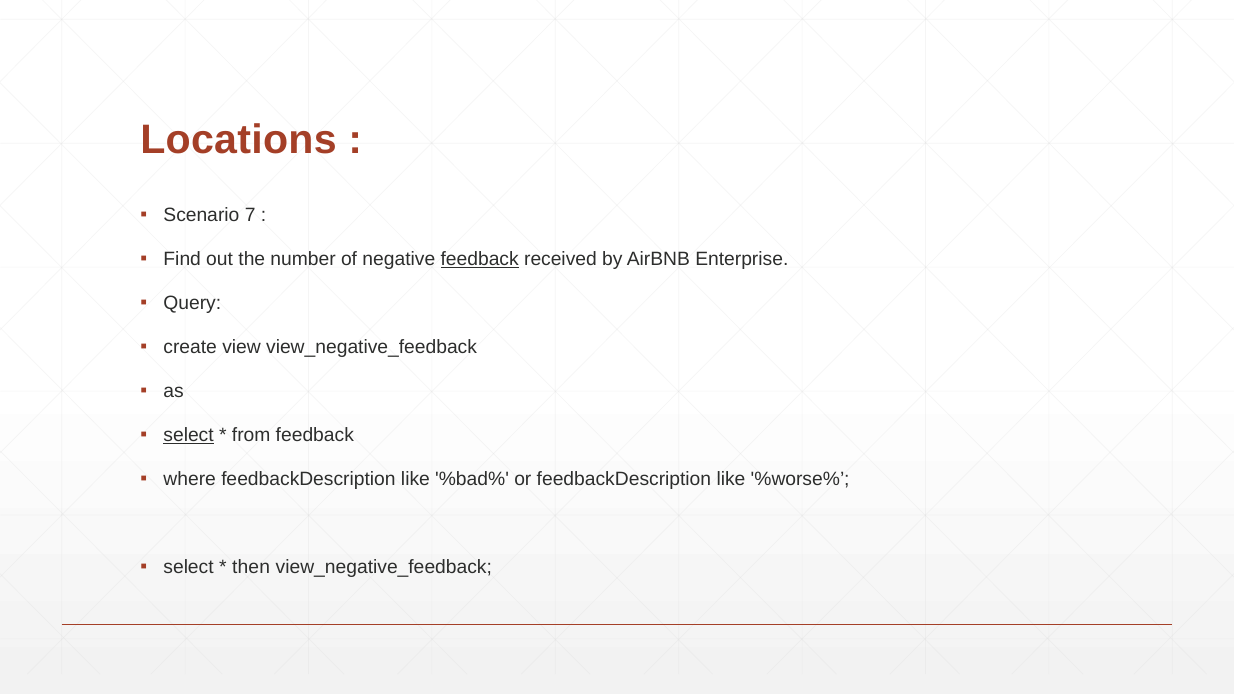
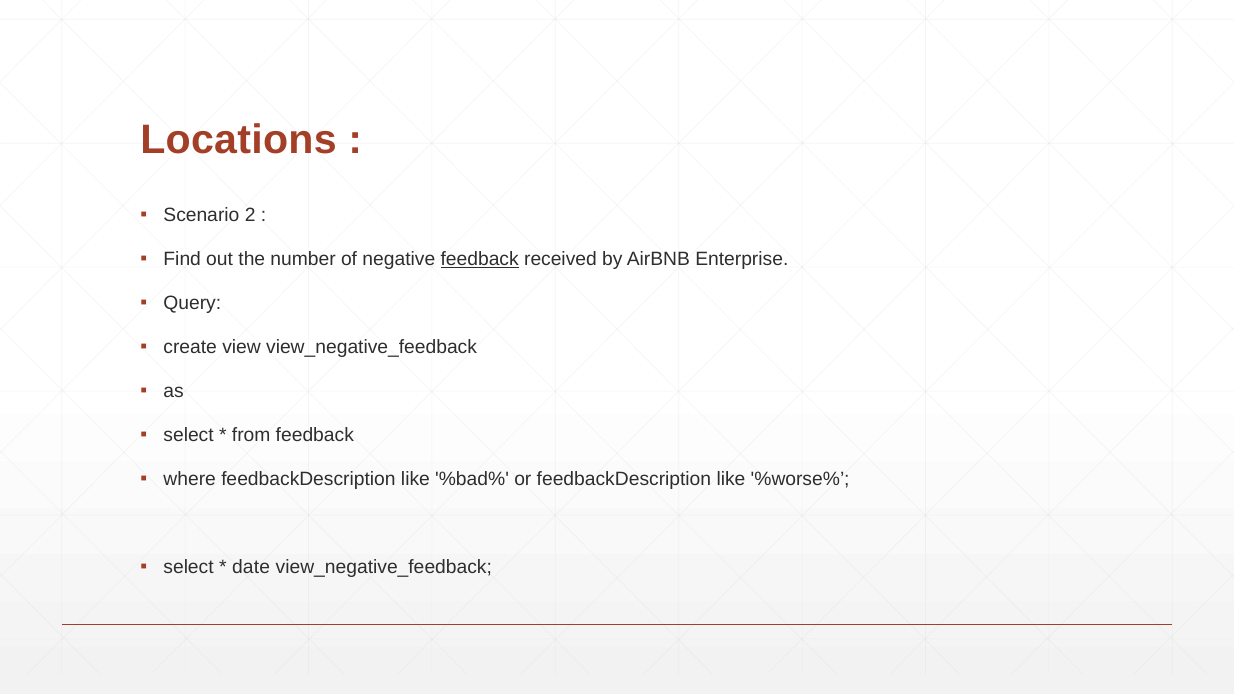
7: 7 -> 2 (250, 215)
select underline: present -> none (189, 435)
then: then -> date (251, 567)
